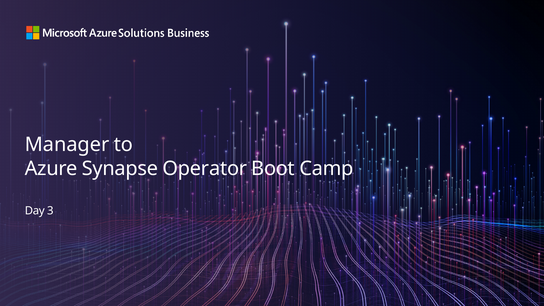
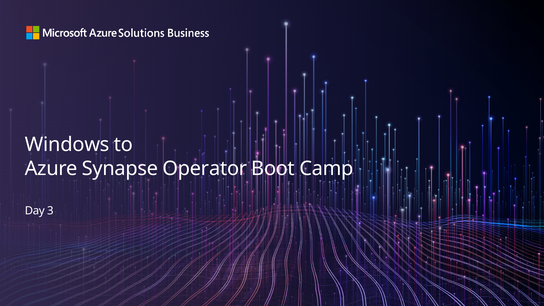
Manager: Manager -> Windows (67, 145)
